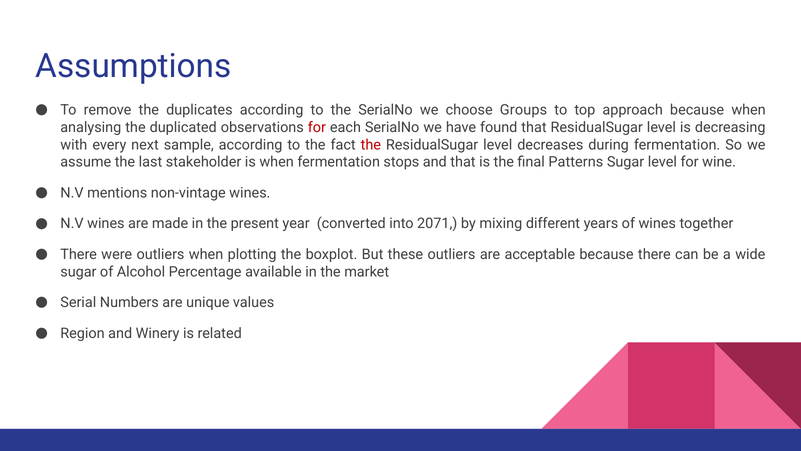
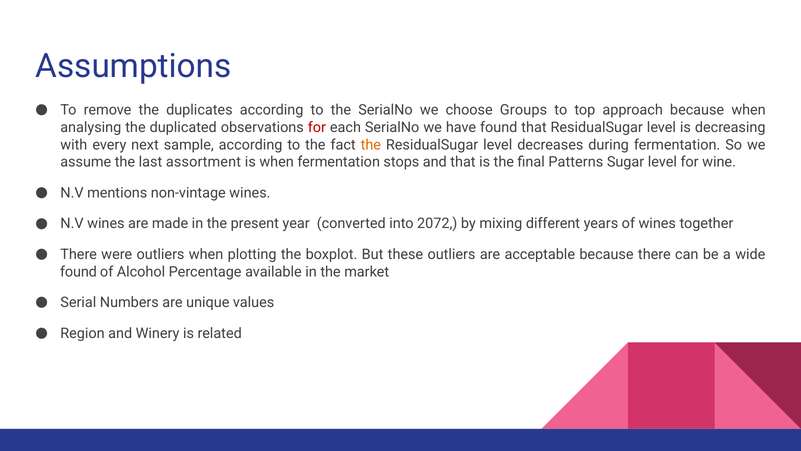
the colour: red -> orange (371, 145)
stakeholder: stakeholder -> assortment (203, 162)
2071: 2071 -> 2072 (437, 224)
sugar: sugar -> found (78, 272)
